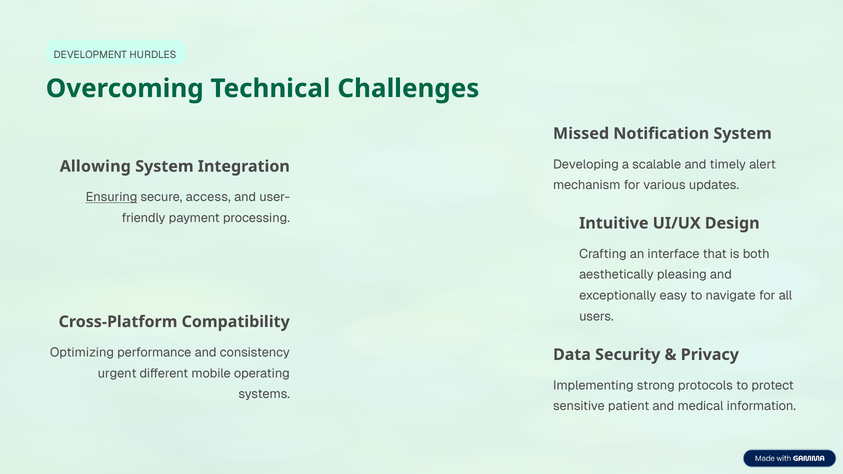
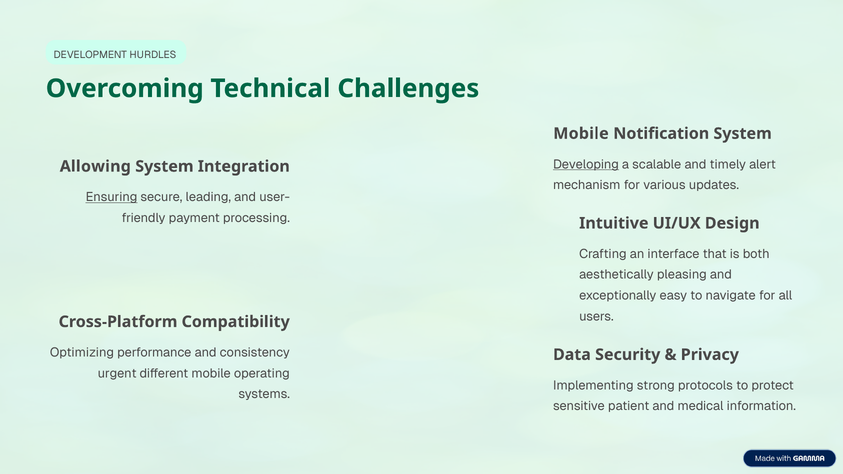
Missed: Missed -> Mobile (581, 134)
Developing underline: none -> present (586, 164)
access: access -> leading (208, 197)
